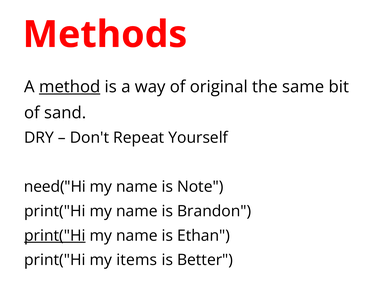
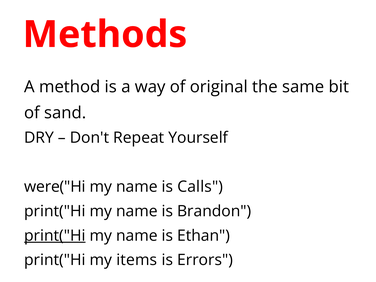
method underline: present -> none (70, 87)
need("Hi: need("Hi -> were("Hi (55, 187)
Note: Note -> Calls (200, 187)
Better: Better -> Errors (205, 260)
